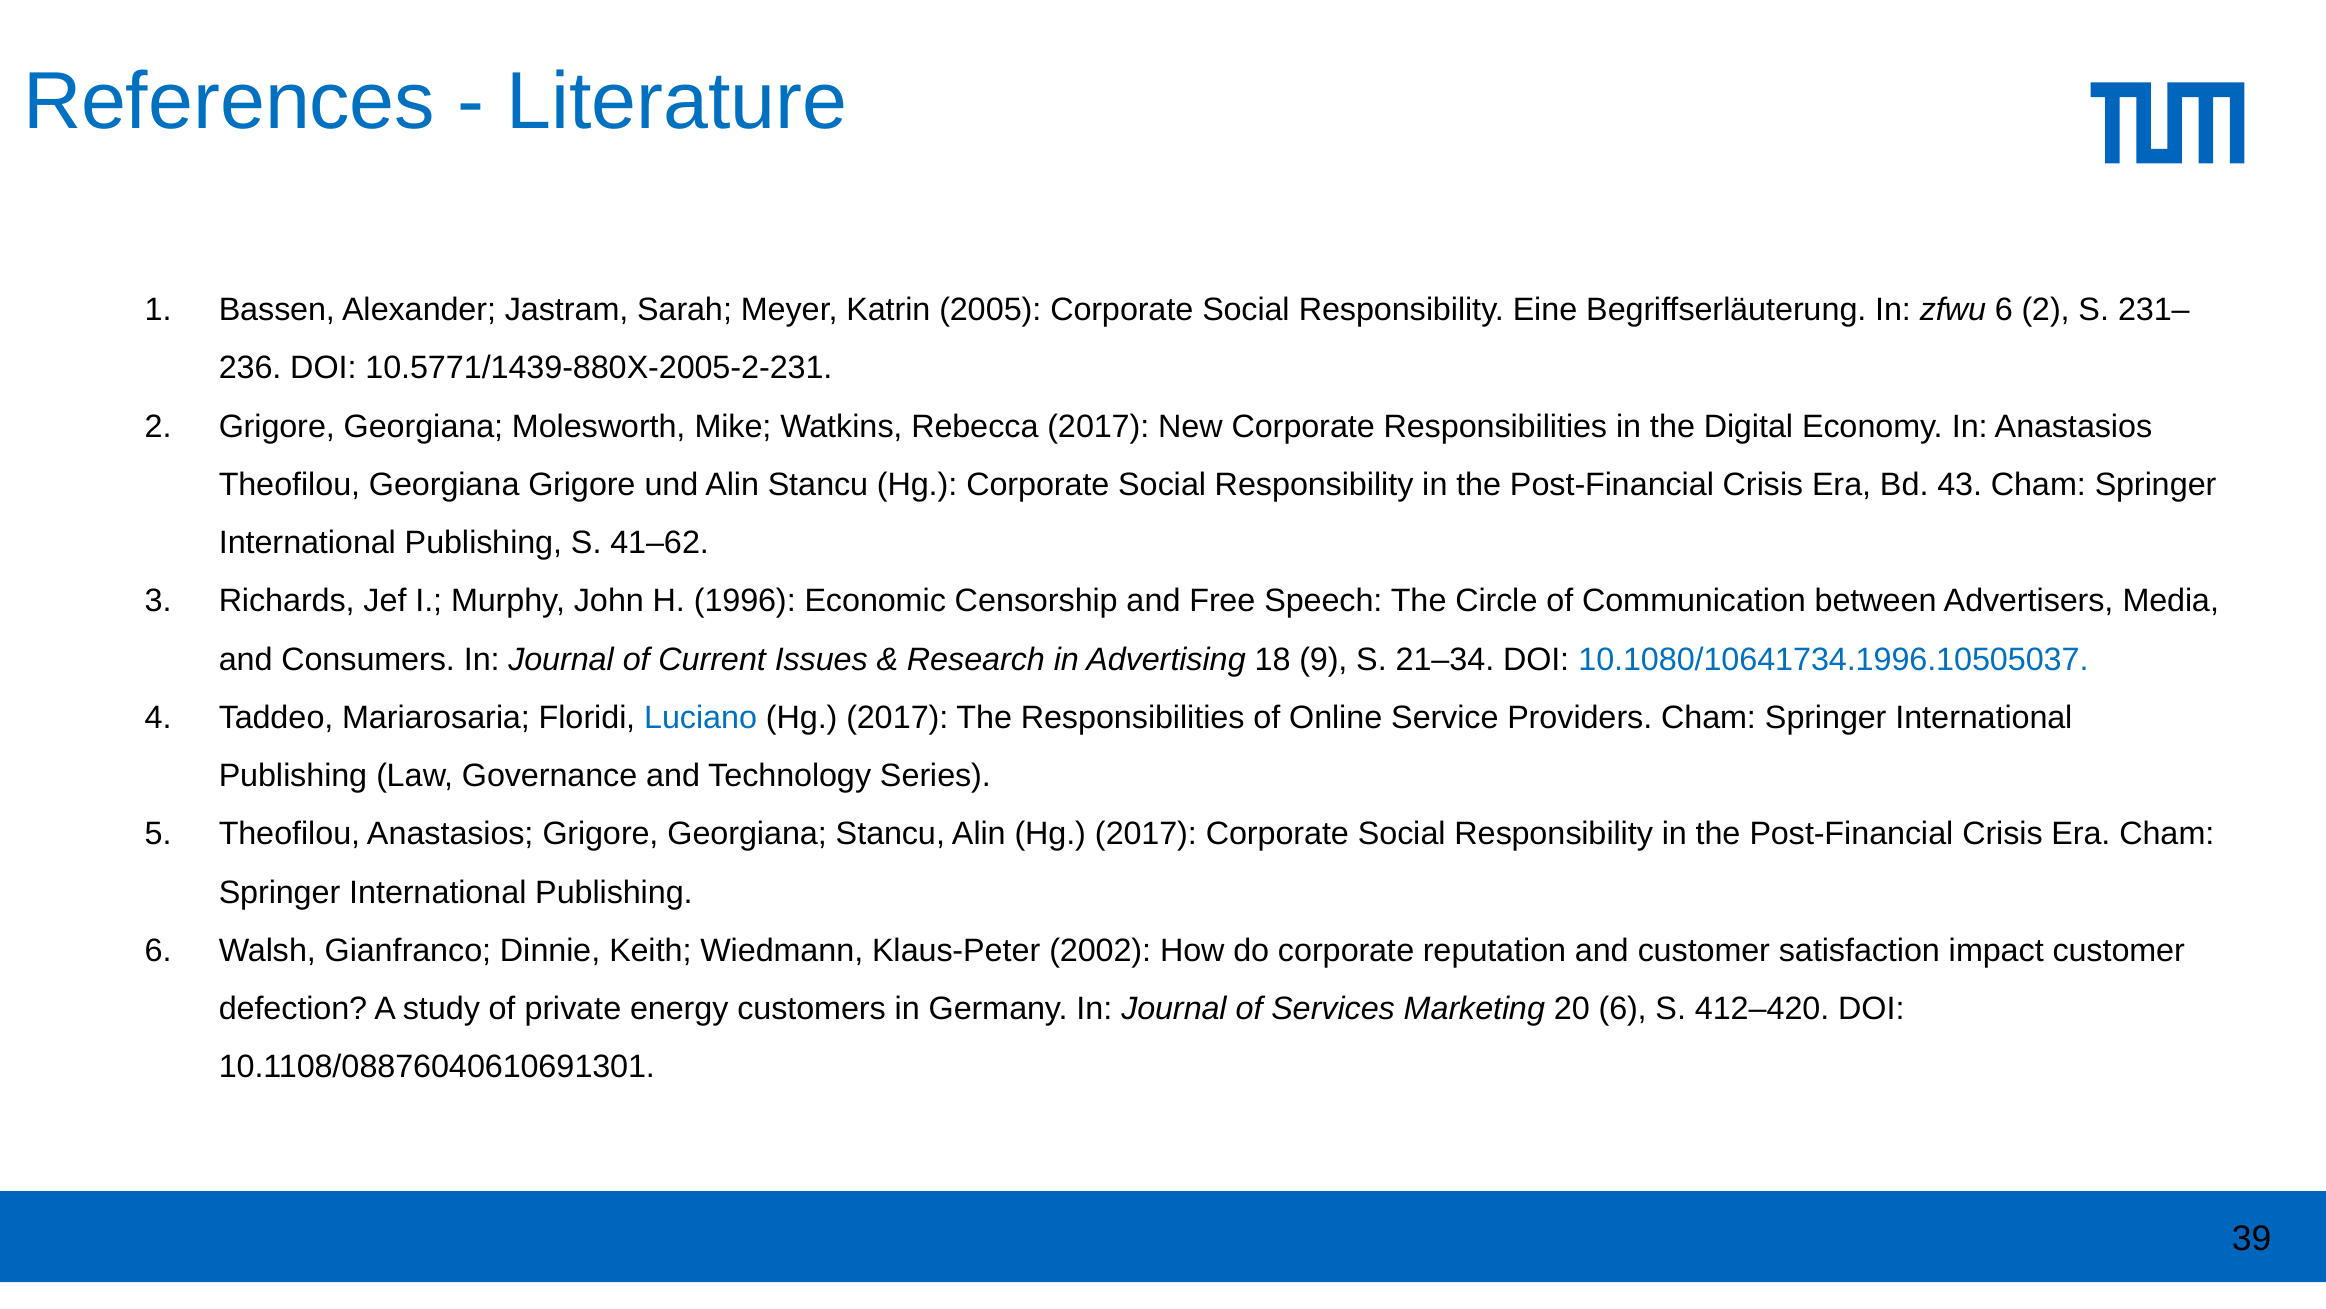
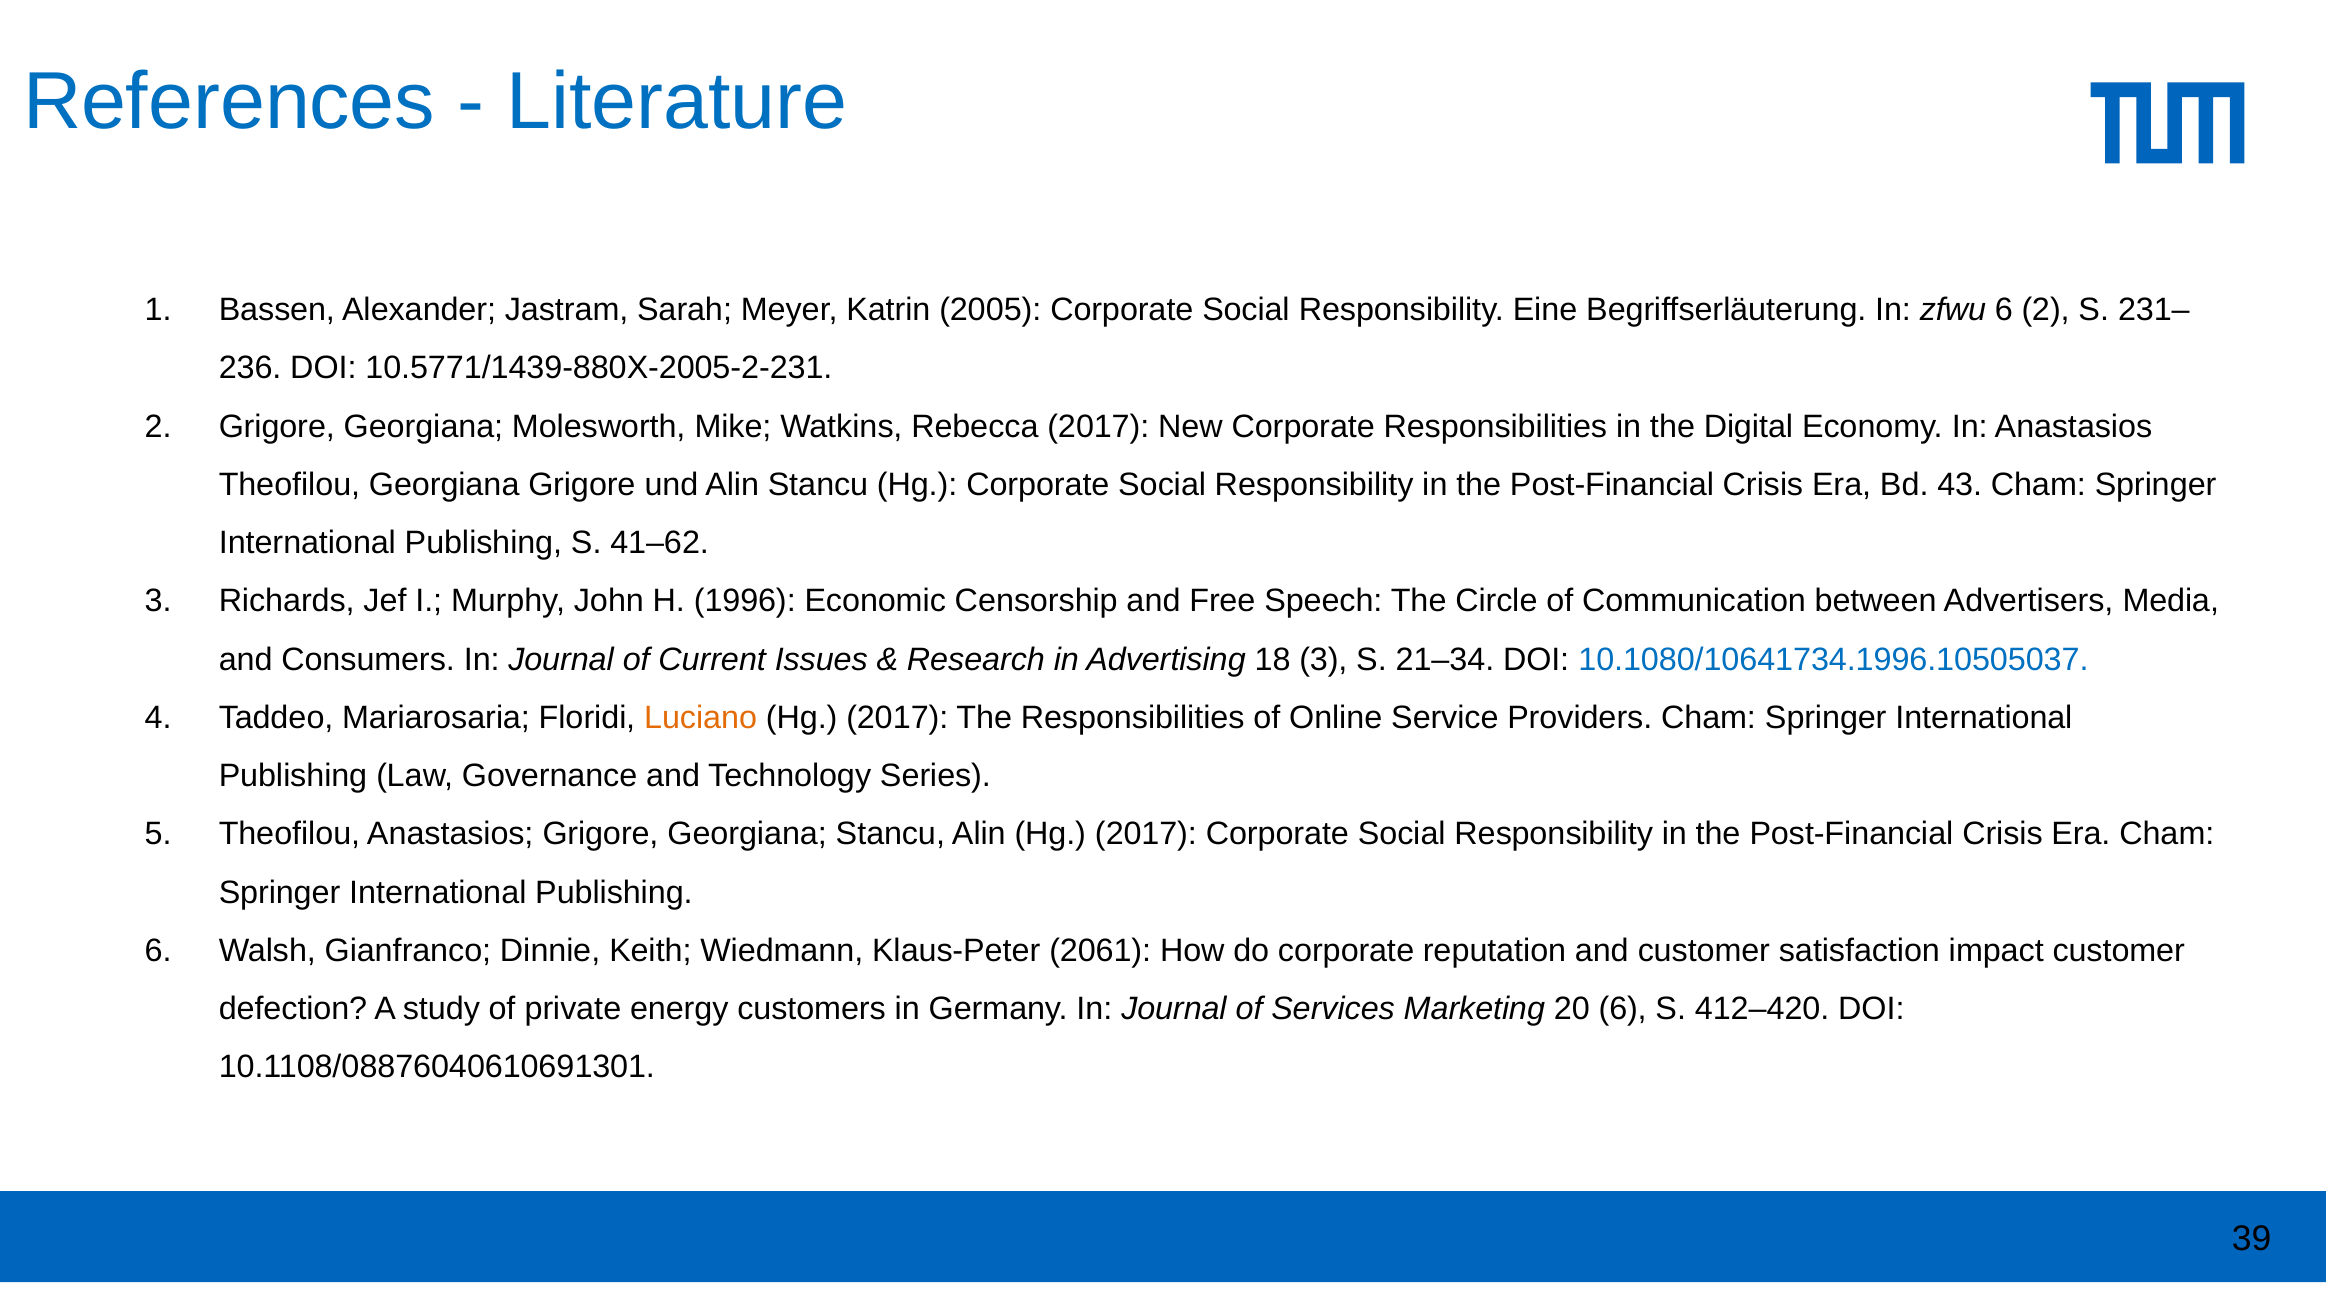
18 9: 9 -> 3 (1323, 659)
Luciano colour: blue -> orange (701, 717)
2002: 2002 -> 2061 (1100, 950)
